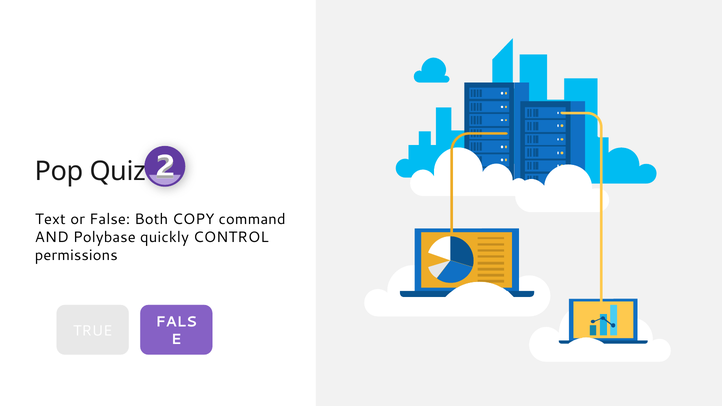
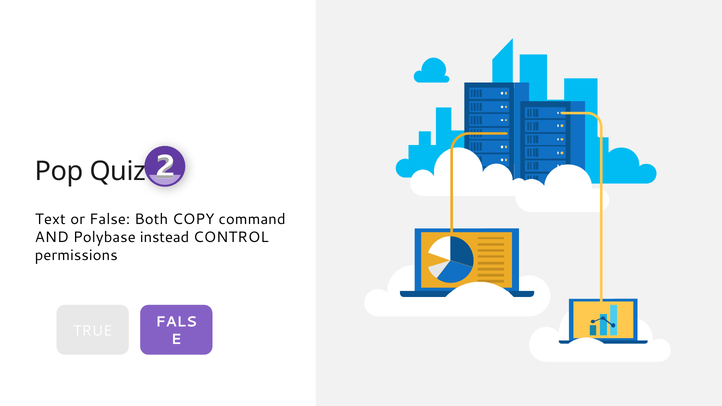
quickly: quickly -> instead (165, 238)
